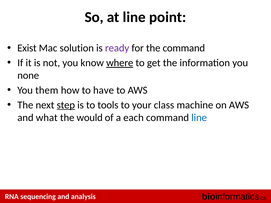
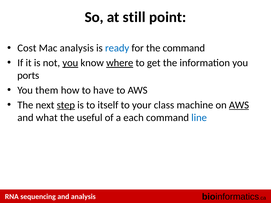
at line: line -> still (134, 17)
Exist: Exist -> Cost (27, 48)
Mac solution: solution -> analysis (77, 48)
ready colour: purple -> blue (117, 48)
you underline: none -> present (70, 63)
none: none -> ports (28, 76)
tools: tools -> itself (108, 105)
AWS underline: none -> present (239, 105)
would: would -> useful (90, 118)
